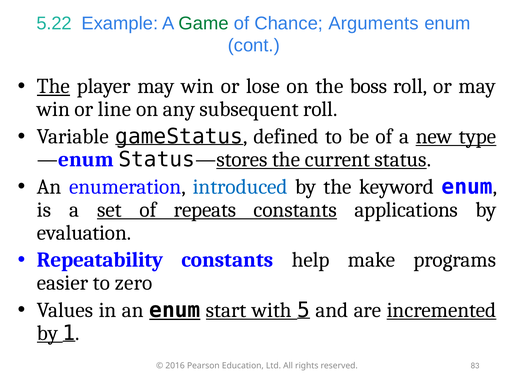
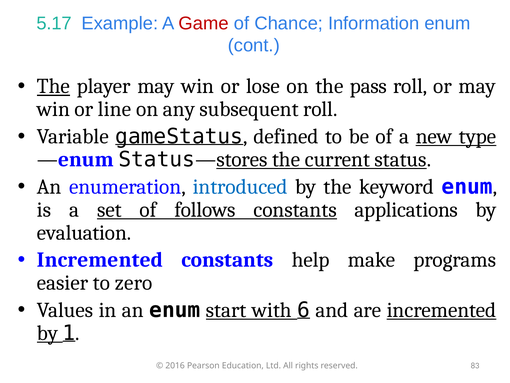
5.22: 5.22 -> 5.17 (54, 23)
Game colour: green -> red (204, 23)
Arguments: Arguments -> Information (374, 23)
boss: boss -> pass (368, 86)
repeats: repeats -> follows (205, 209)
Repeatability: Repeatability -> Incremented (100, 260)
enum underline: present -> none (175, 310)
5: 5 -> 6 (304, 310)
